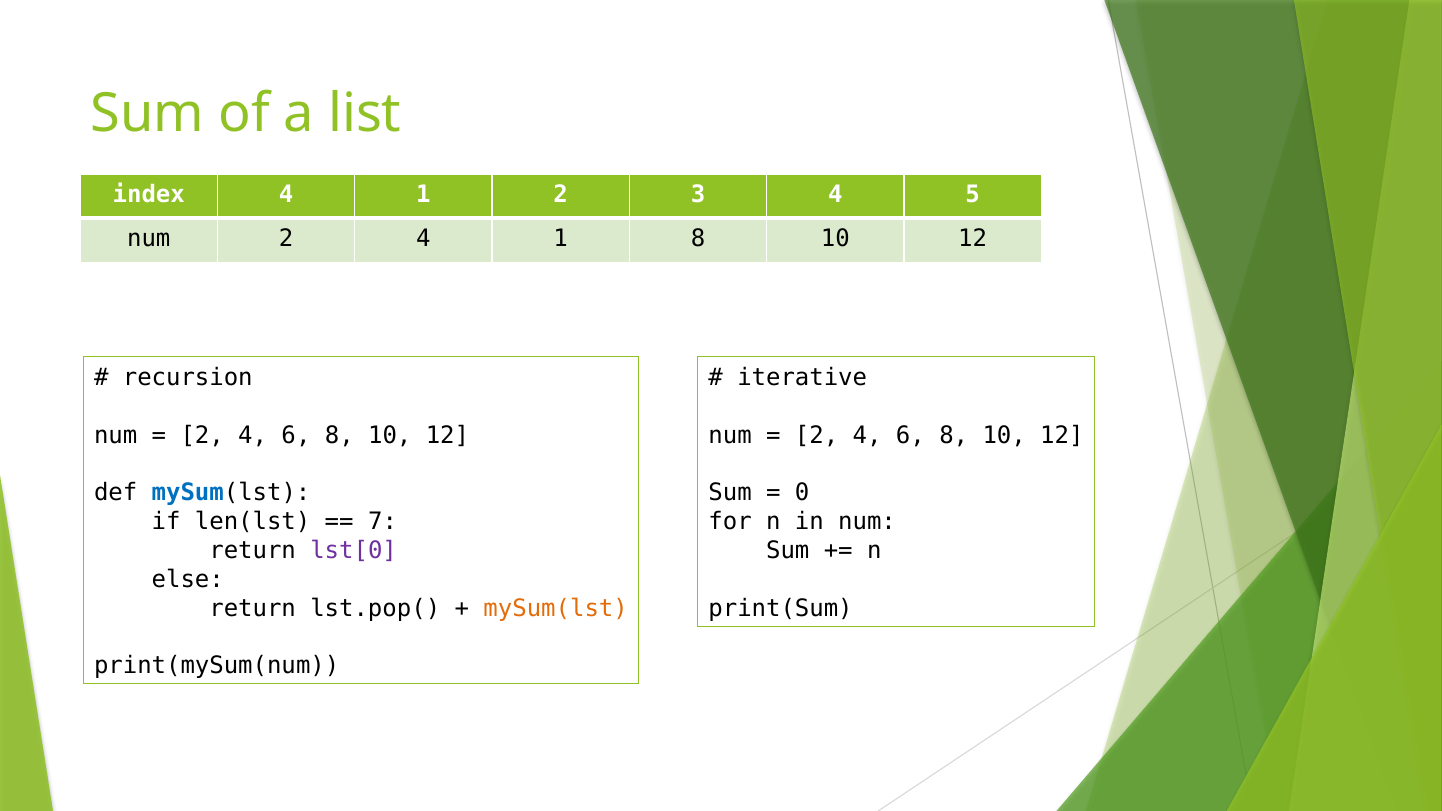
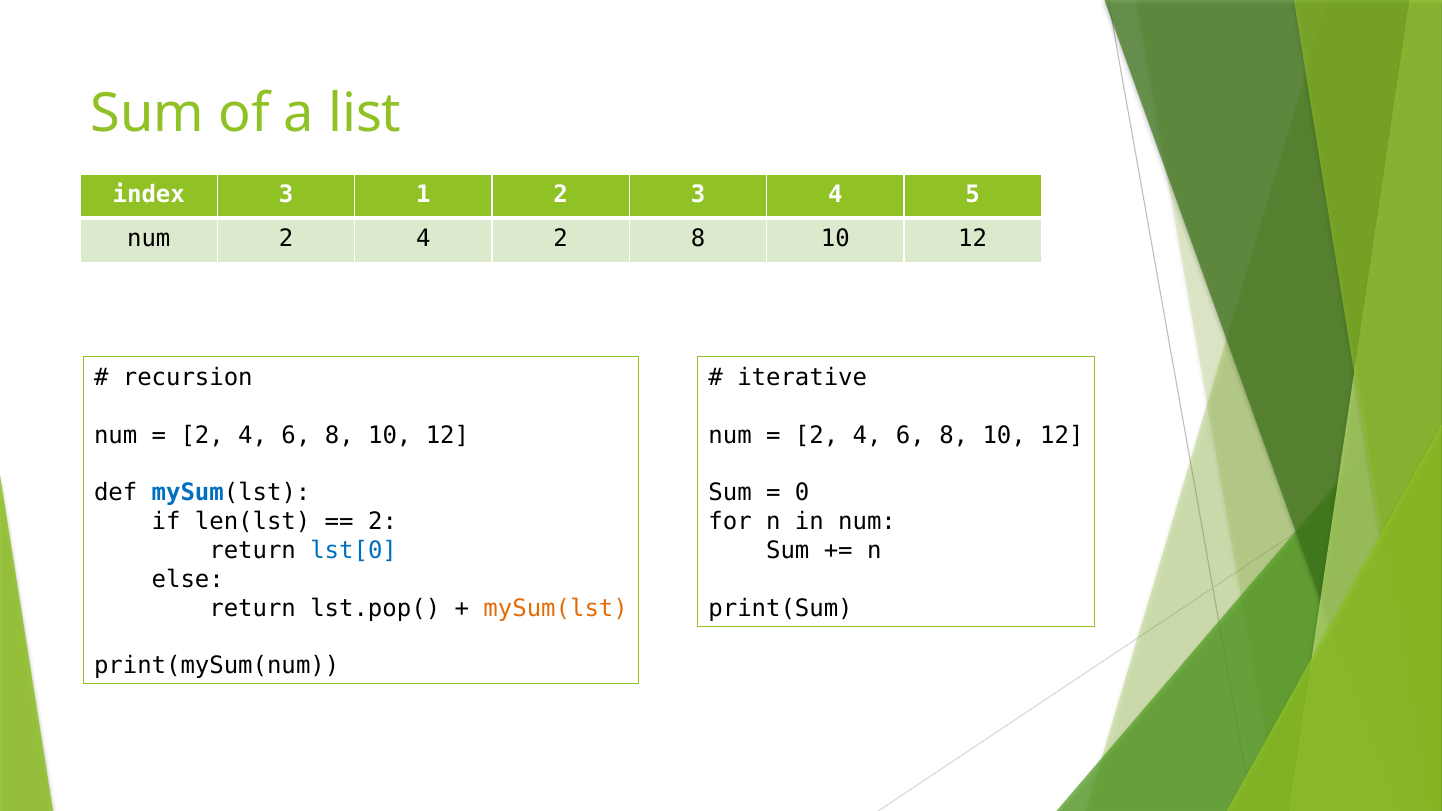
index 4: 4 -> 3 (286, 194)
2 4 1: 1 -> 2 (561, 238)
7: 7 -> 2 (383, 522)
lst[0 colour: purple -> blue (354, 551)
